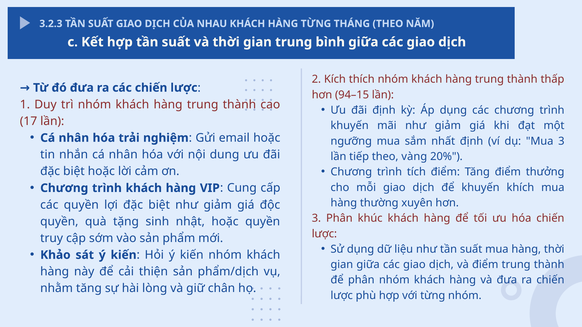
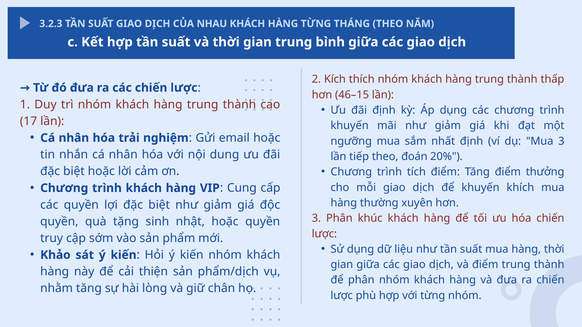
94–15: 94–15 -> 46–15 (352, 95)
vàng: vàng -> đoán (414, 157)
